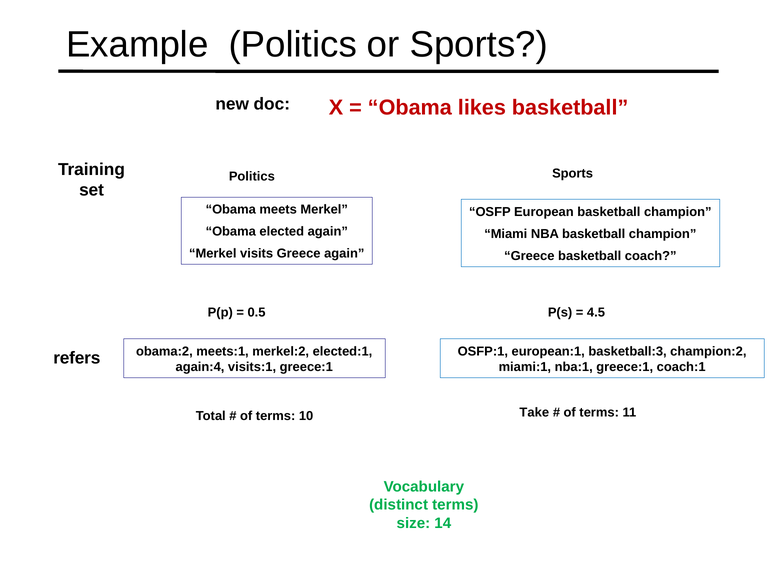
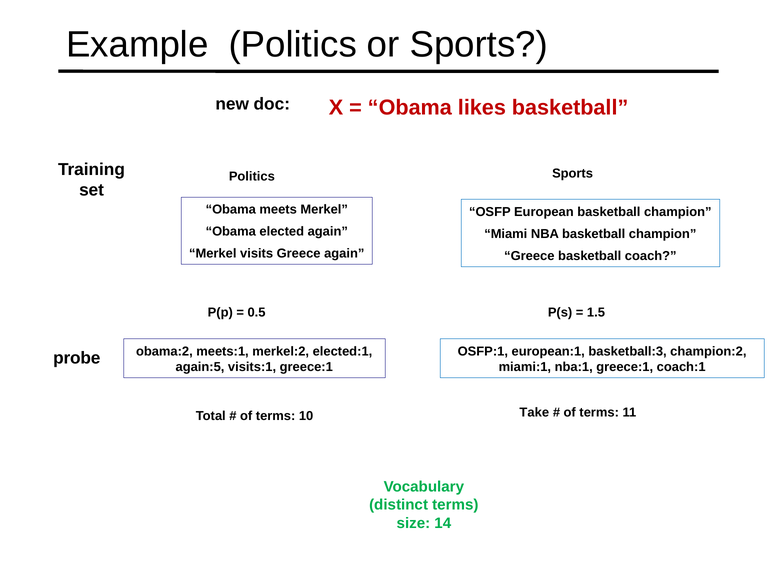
4.5: 4.5 -> 1.5 (596, 312)
refers: refers -> probe (77, 358)
again:4: again:4 -> again:5 (200, 367)
